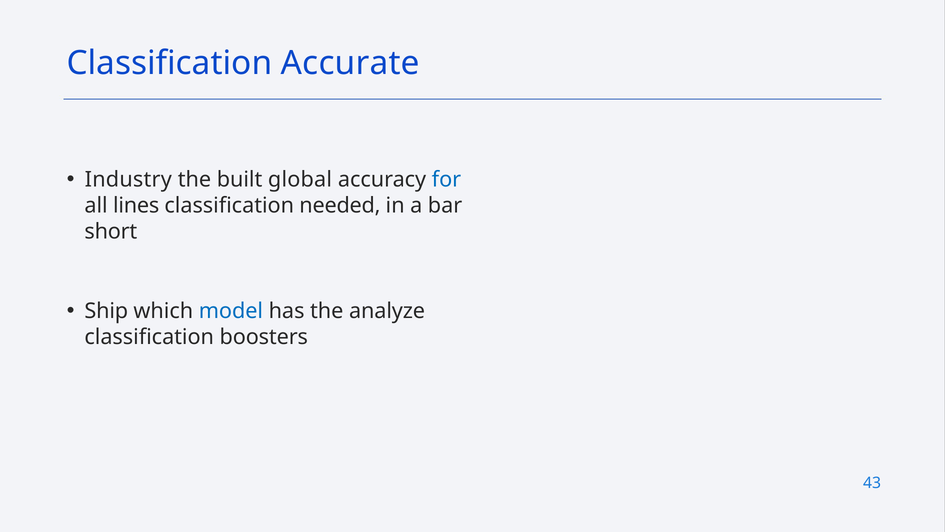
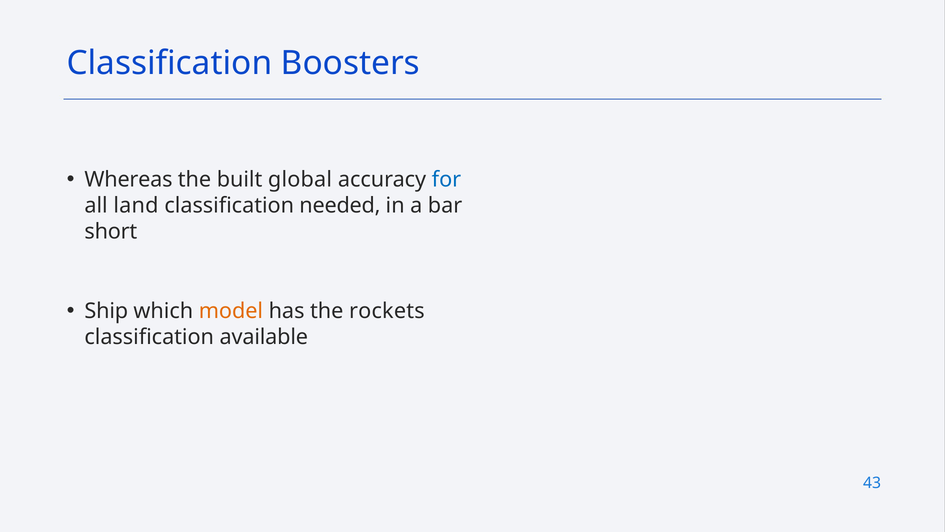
Accurate: Accurate -> Boosters (350, 63)
Industry: Industry -> Whereas (128, 179)
lines: lines -> land (136, 205)
model colour: blue -> orange (231, 311)
analyze: analyze -> rockets (387, 311)
boosters: boosters -> available (264, 337)
